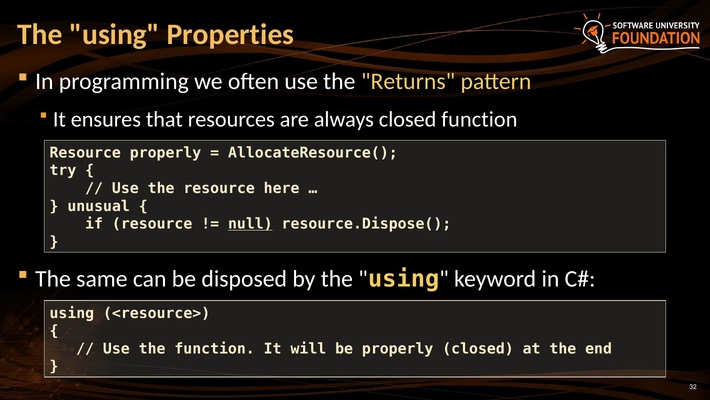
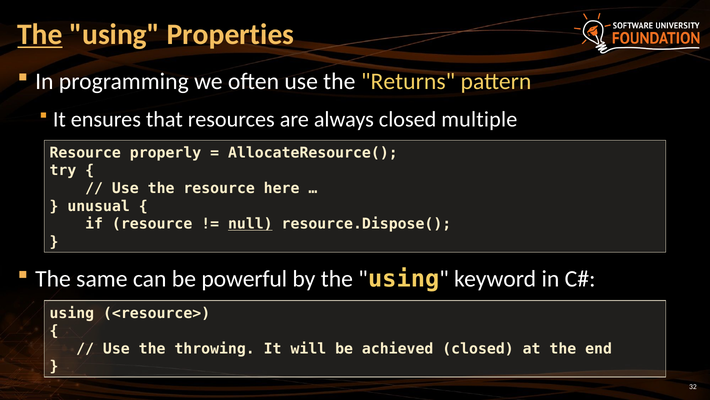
The underline: none -> present (40, 35)
closed function: function -> multiple (479, 119)
disposed: disposed -> powerful (244, 279)
the function: function -> throwing (215, 348)
be properly: properly -> achieved (398, 348)
